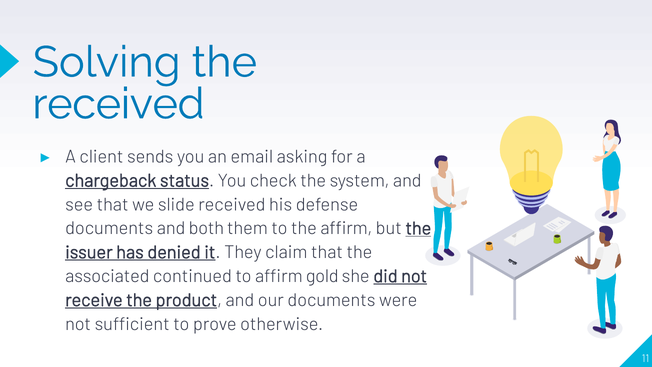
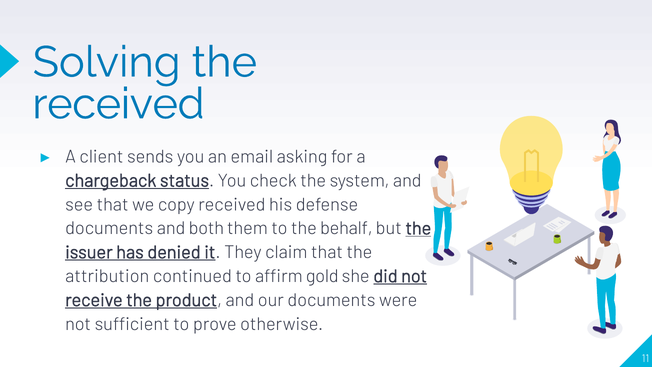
slide: slide -> copy (176, 204)
the affirm: affirm -> behalf (346, 228)
associated: associated -> attribution (107, 276)
